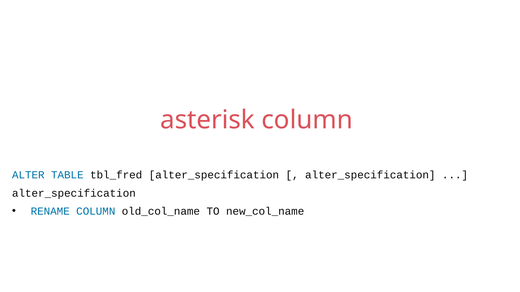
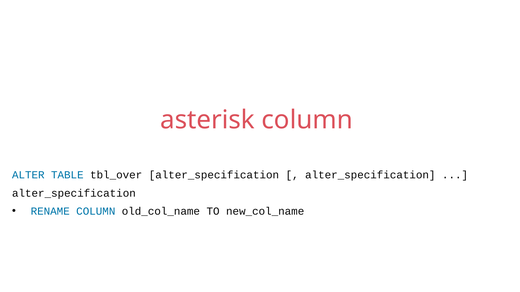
tbl_fred: tbl_fred -> tbl_over (116, 175)
